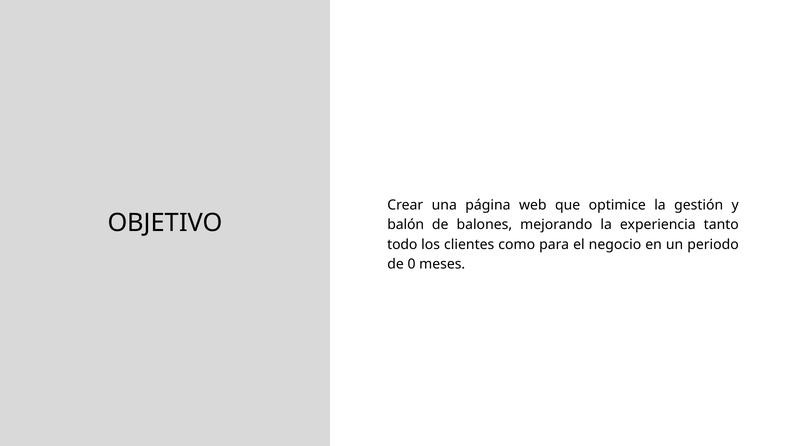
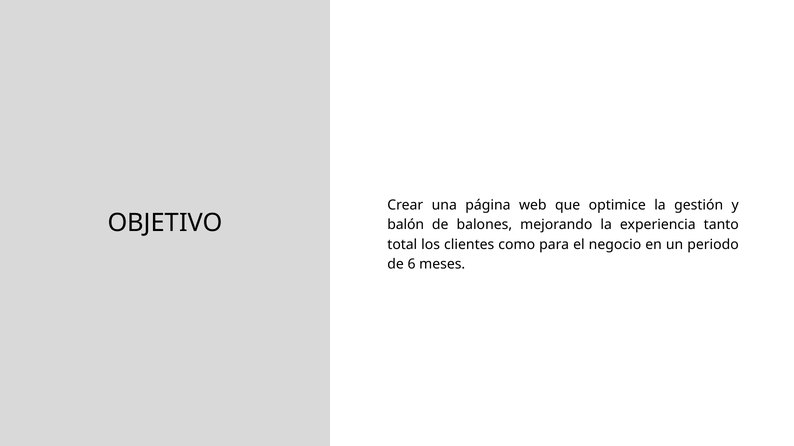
todo: todo -> total (402, 245)
0: 0 -> 6 (412, 264)
